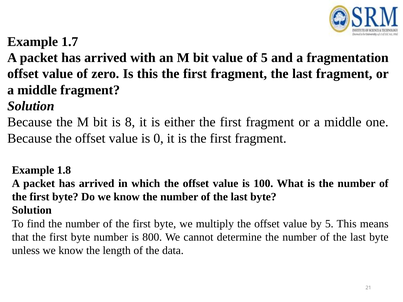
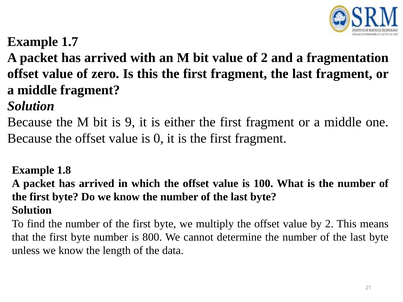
of 5: 5 -> 2 (264, 58)
8: 8 -> 9 (130, 122)
by 5: 5 -> 2 (329, 224)
